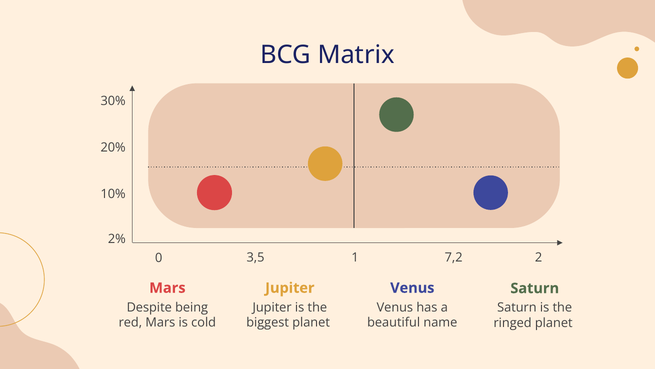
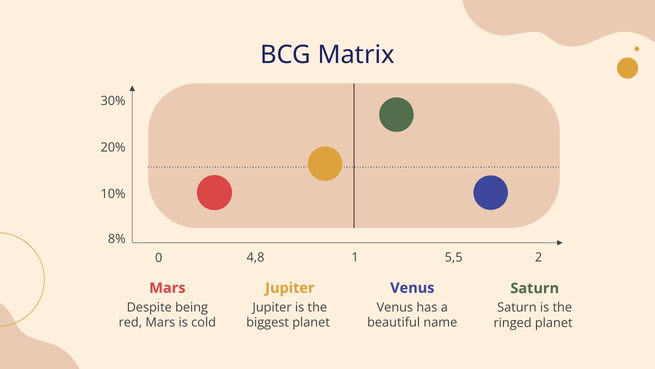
2%: 2% -> 8% (117, 239)
3,5: 3,5 -> 4,8 (256, 257)
7,2: 7,2 -> 5,5 (454, 257)
